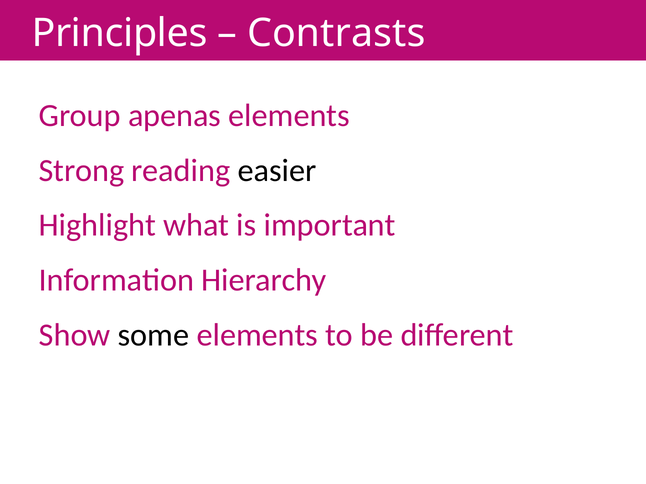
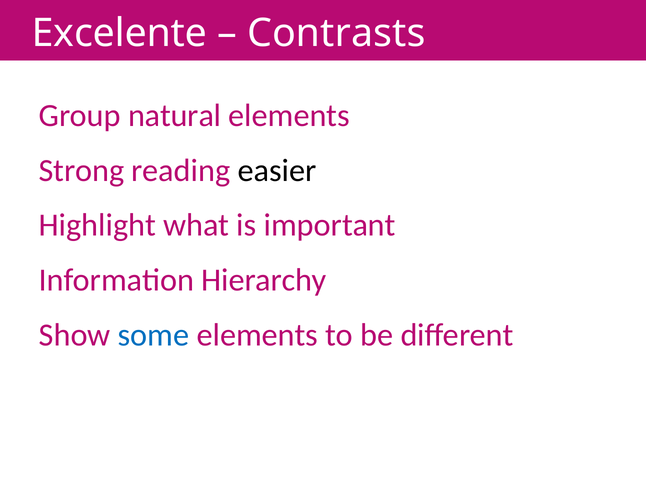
Principles: Principles -> Excelente (119, 33)
apenas: apenas -> natural (175, 116)
some colour: black -> blue (153, 335)
